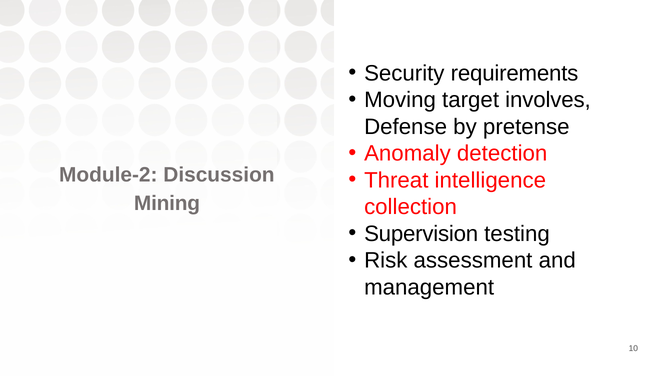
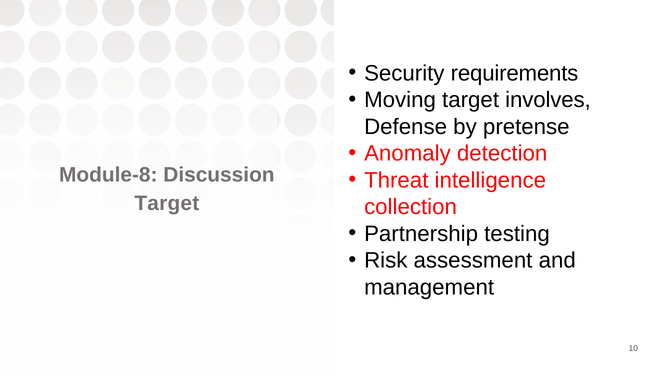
Module-2: Module-2 -> Module-8 (108, 175)
Mining: Mining -> Target (167, 203)
Supervision: Supervision -> Partnership (421, 234)
